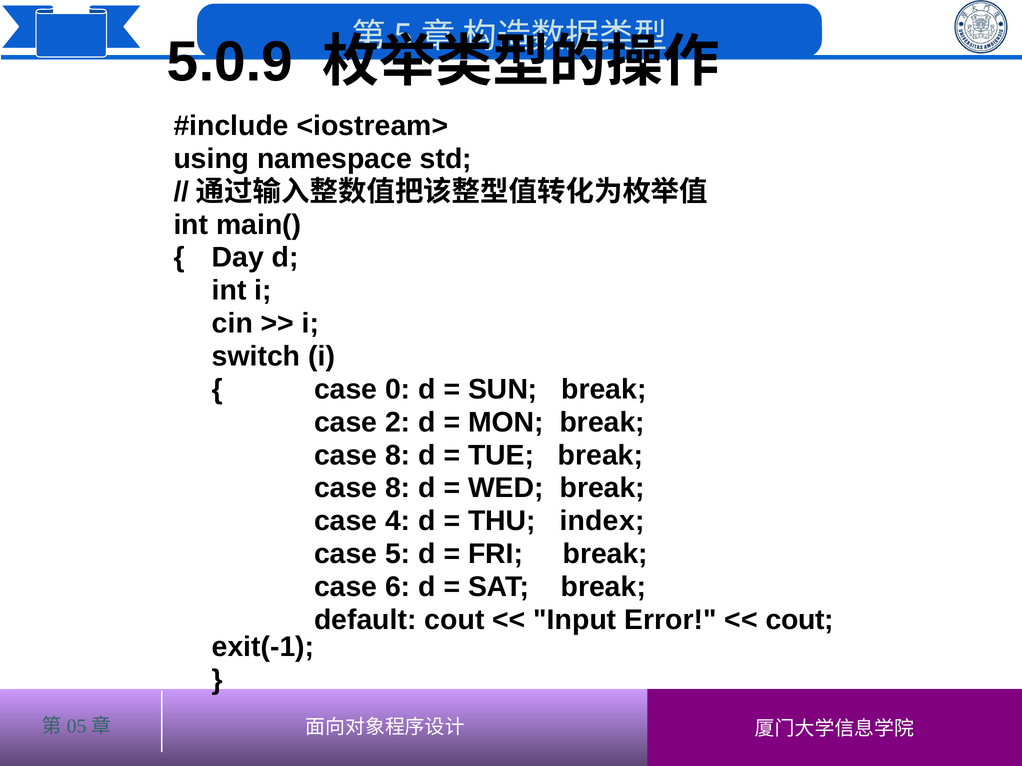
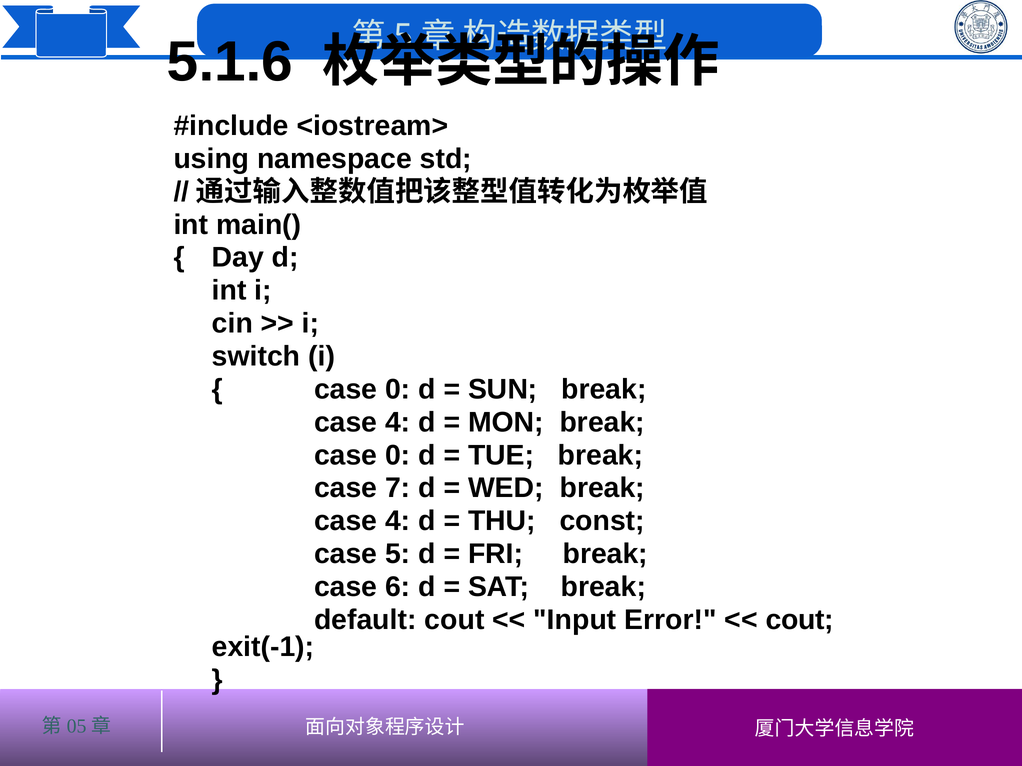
5.0.9: 5.0.9 -> 5.1.6 (230, 62)
2: 2 -> 4 (398, 423)
8: 8 -> 0 (398, 455)
8: 8 -> 7 (398, 488)
index: index -> const (602, 521)
